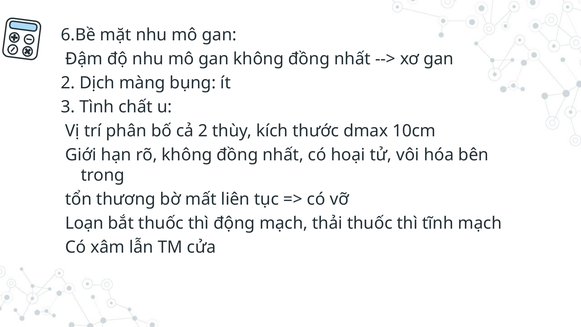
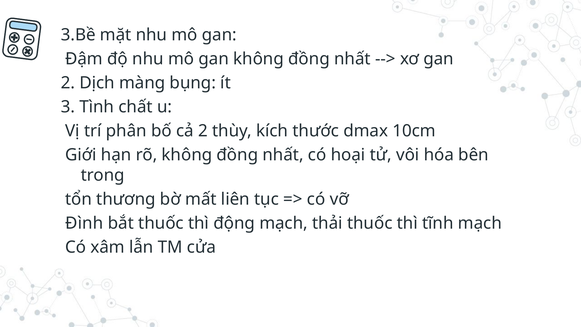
6.Bề: 6.Bề -> 3.Bề (78, 35)
Loạn: Loạn -> Đình (84, 223)
